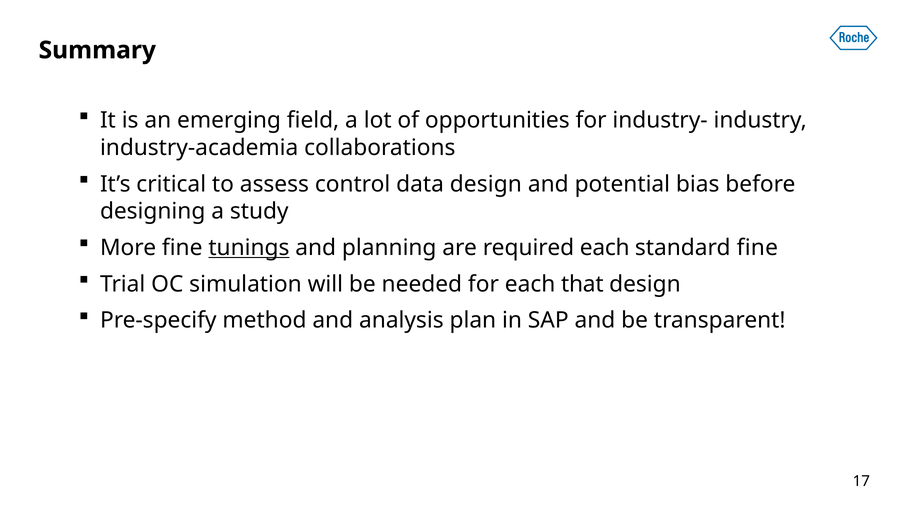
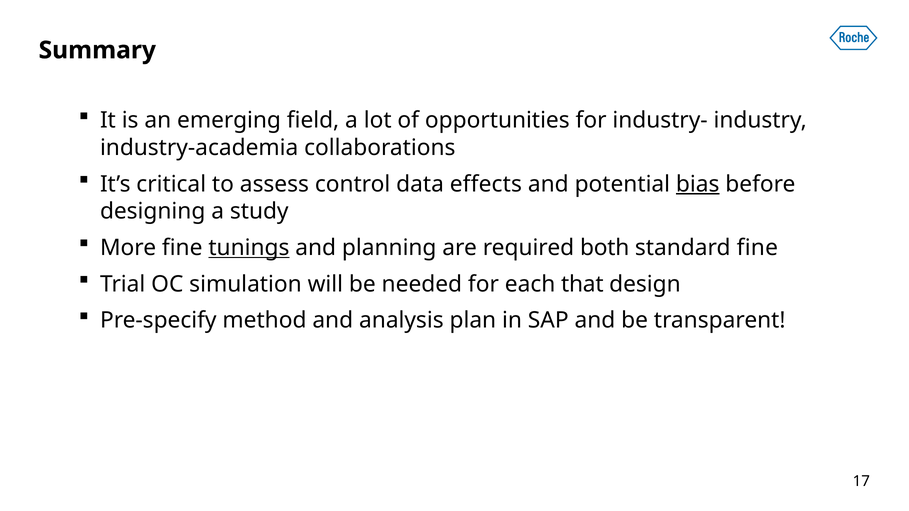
data design: design -> effects (486, 184)
bias underline: none -> present (698, 184)
required each: each -> both (605, 248)
